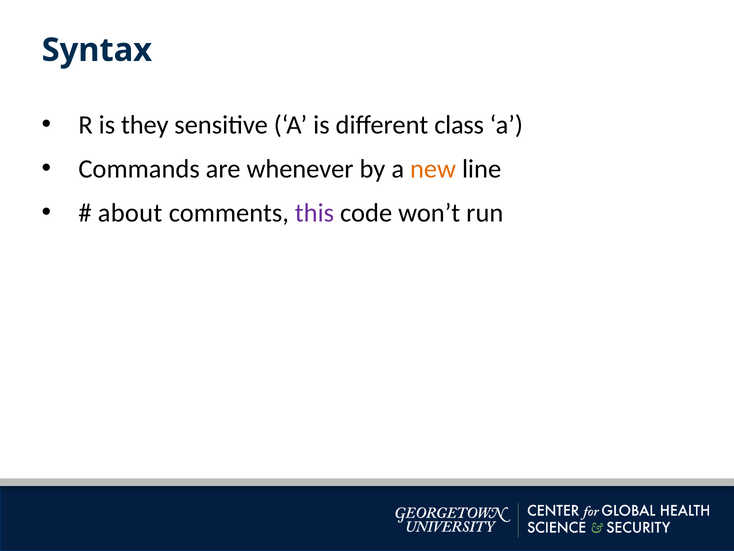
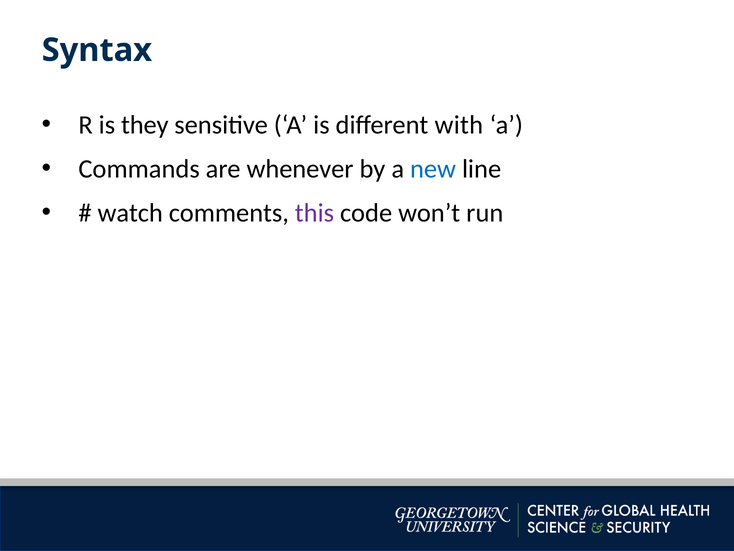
class: class -> with (459, 125)
new colour: orange -> blue (433, 169)
about: about -> watch (130, 213)
